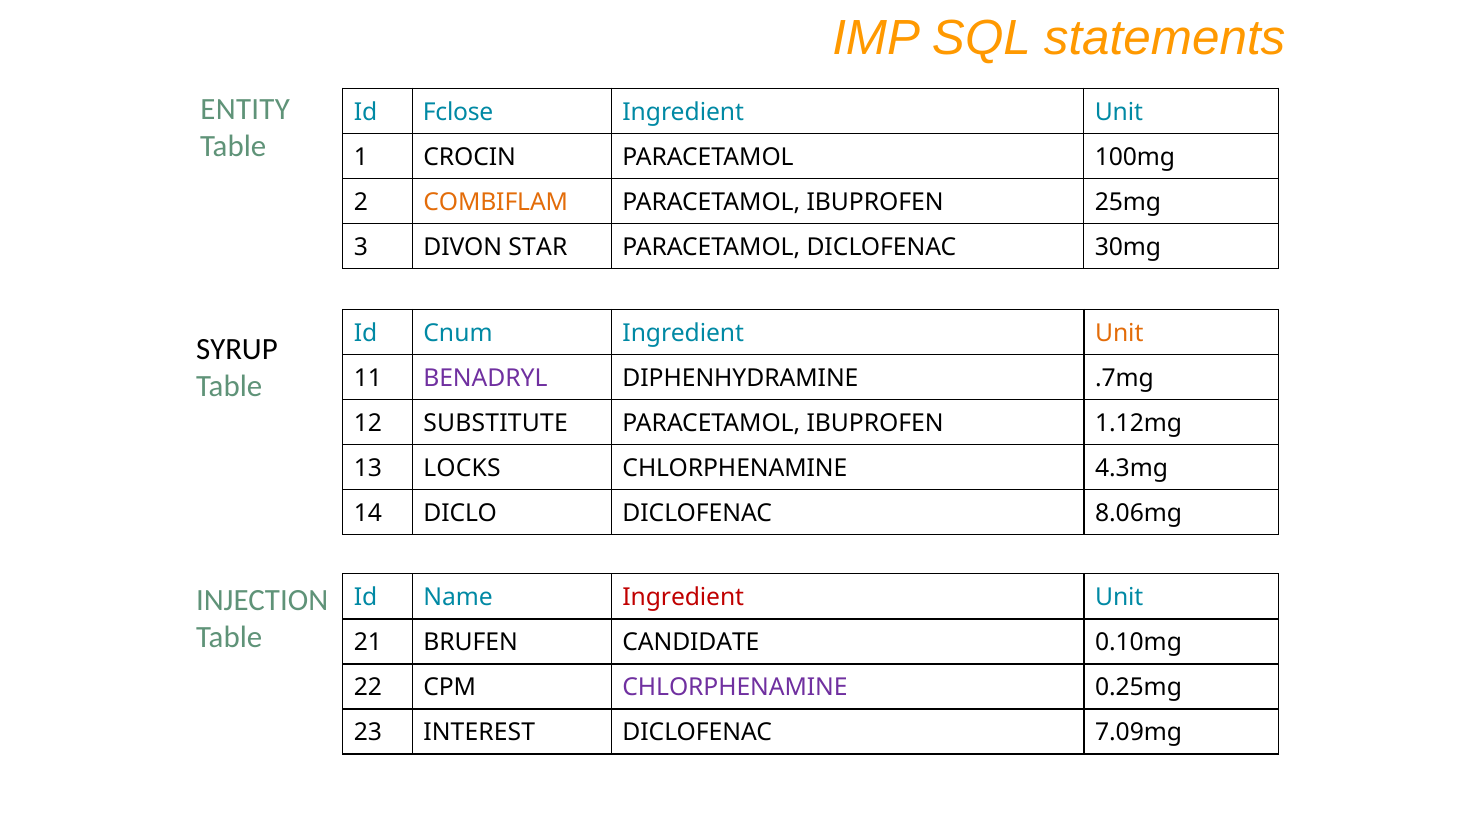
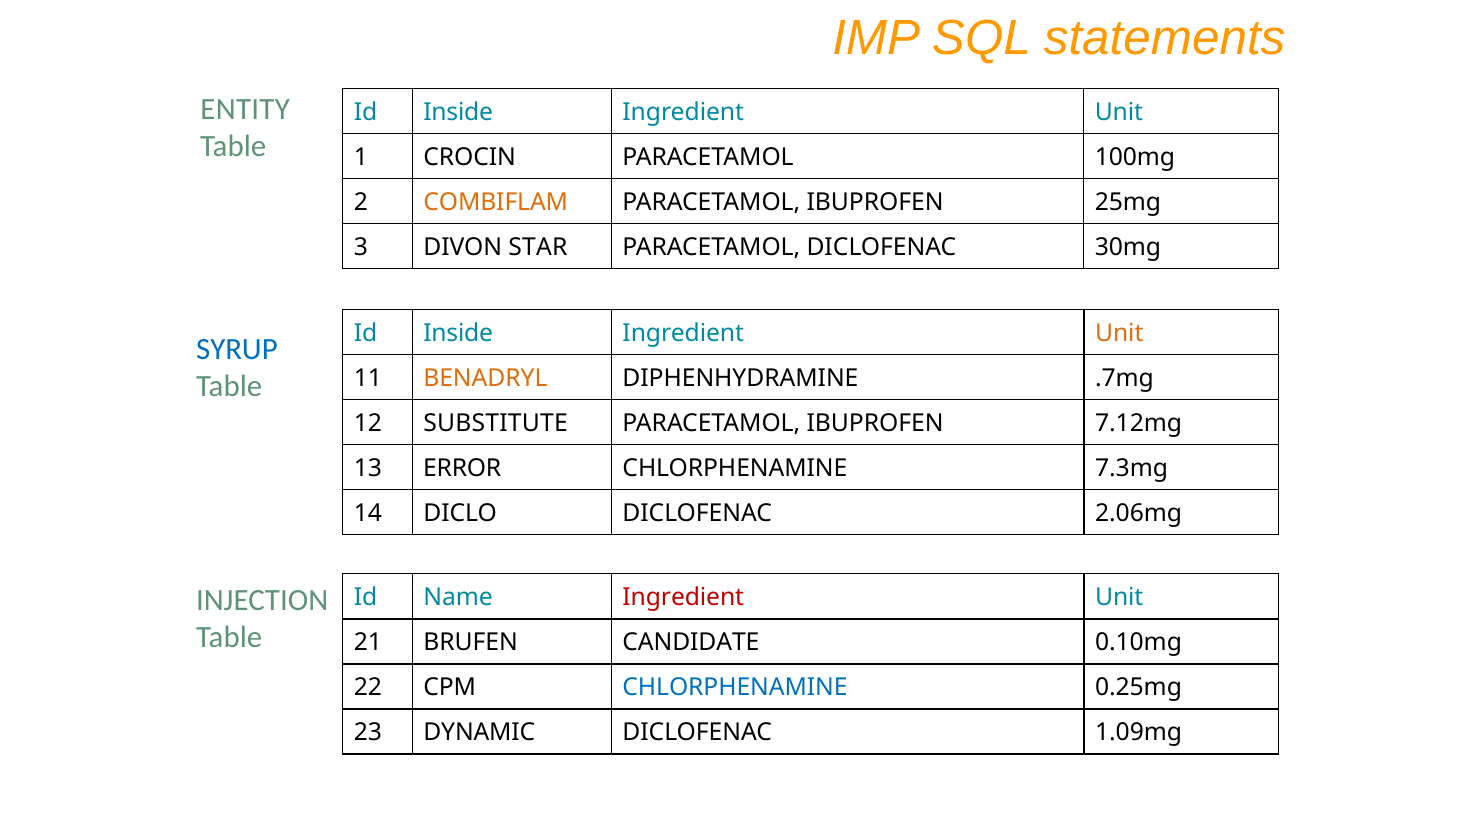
Fclose: Fclose -> Inside (458, 112)
Cnum: Cnum -> Inside (458, 333)
SYRUP colour: black -> blue (237, 350)
BENADRYL colour: purple -> orange (485, 378)
1.12mg: 1.12mg -> 7.12mg (1139, 423)
LOCKS: LOCKS -> ERROR (462, 469)
4.3mg: 4.3mg -> 7.3mg (1131, 469)
8.06mg: 8.06mg -> 2.06mg (1139, 514)
CHLORPHENAMINE colour: purple -> blue (735, 688)
INTEREST: INTEREST -> DYNAMIC (479, 733)
7.09mg: 7.09mg -> 1.09mg (1139, 733)
